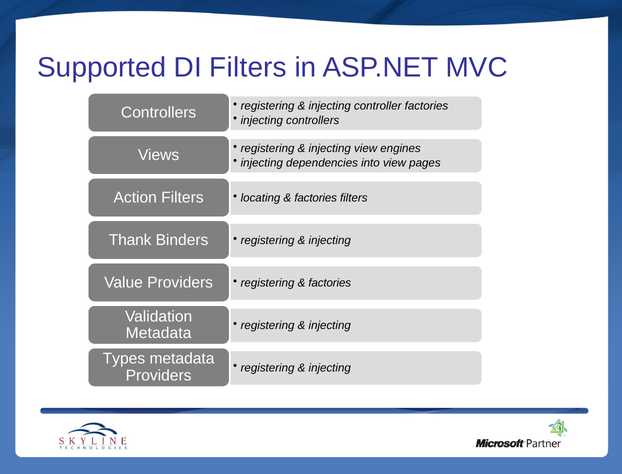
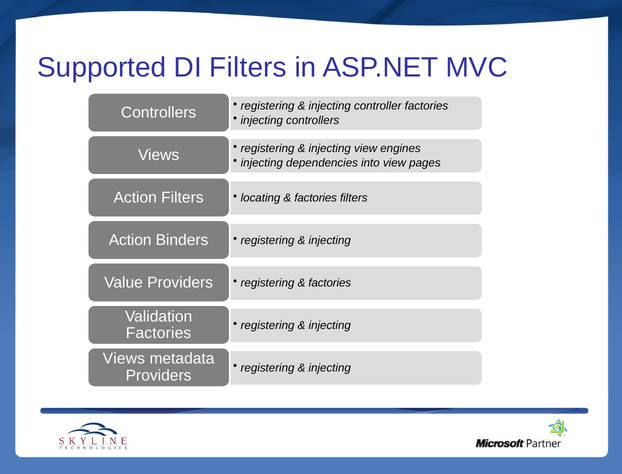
Thank: Thank -> Action (130, 240)
Metadata: Metadata -> Factories (159, 333)
Types: Types -> Views (124, 359)
